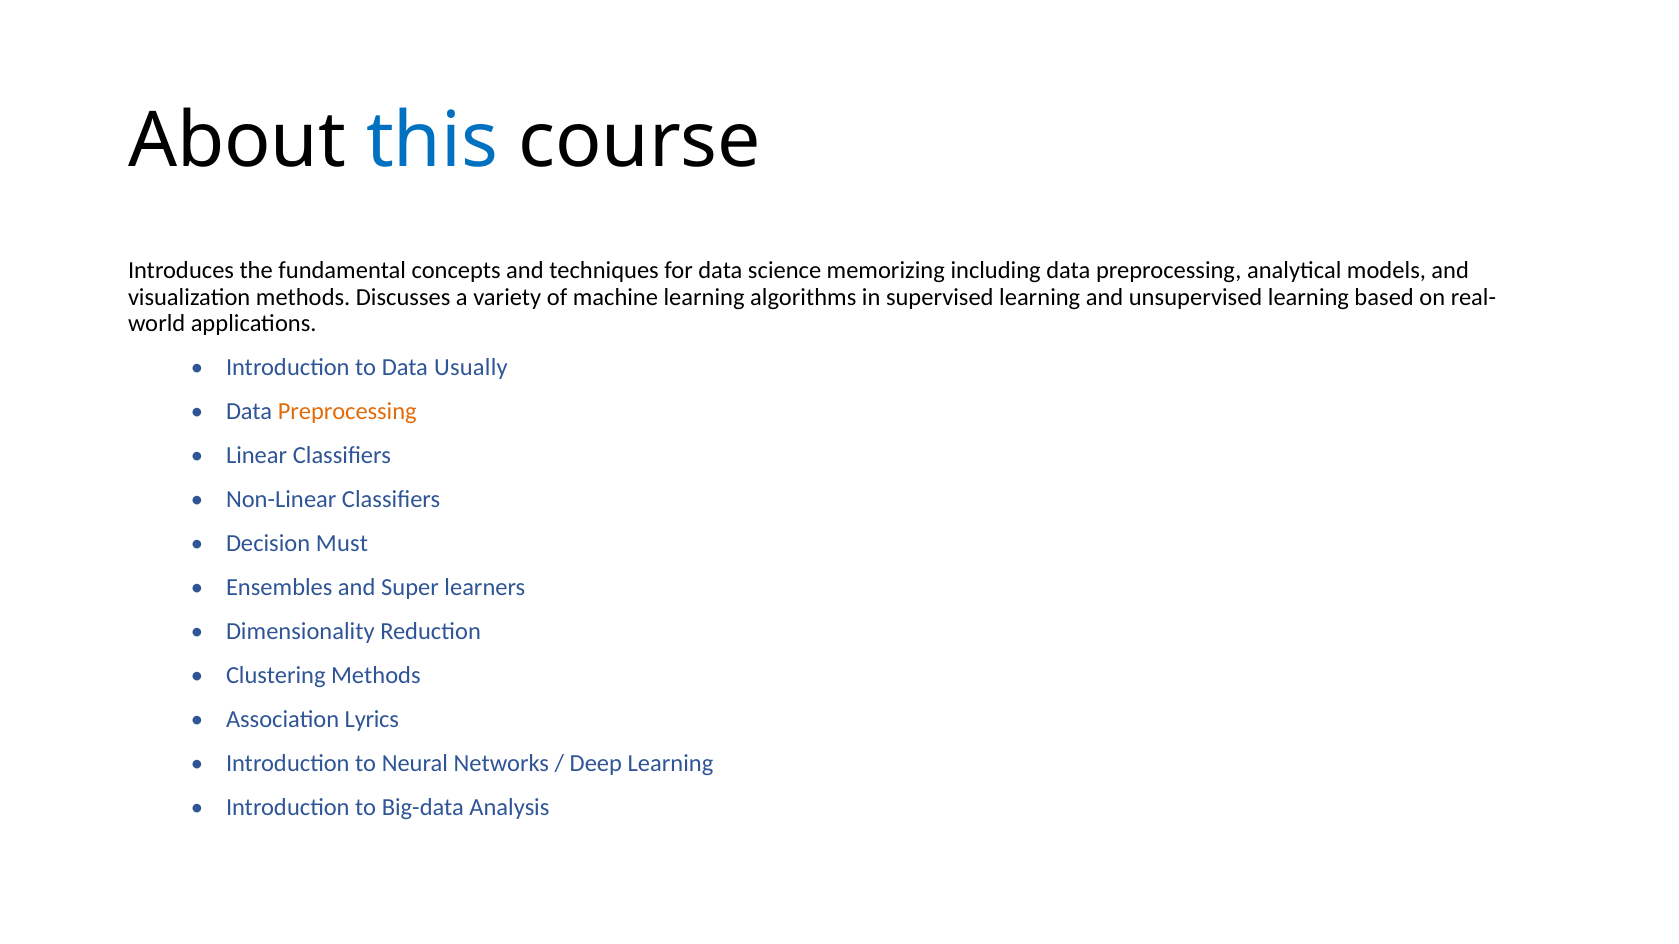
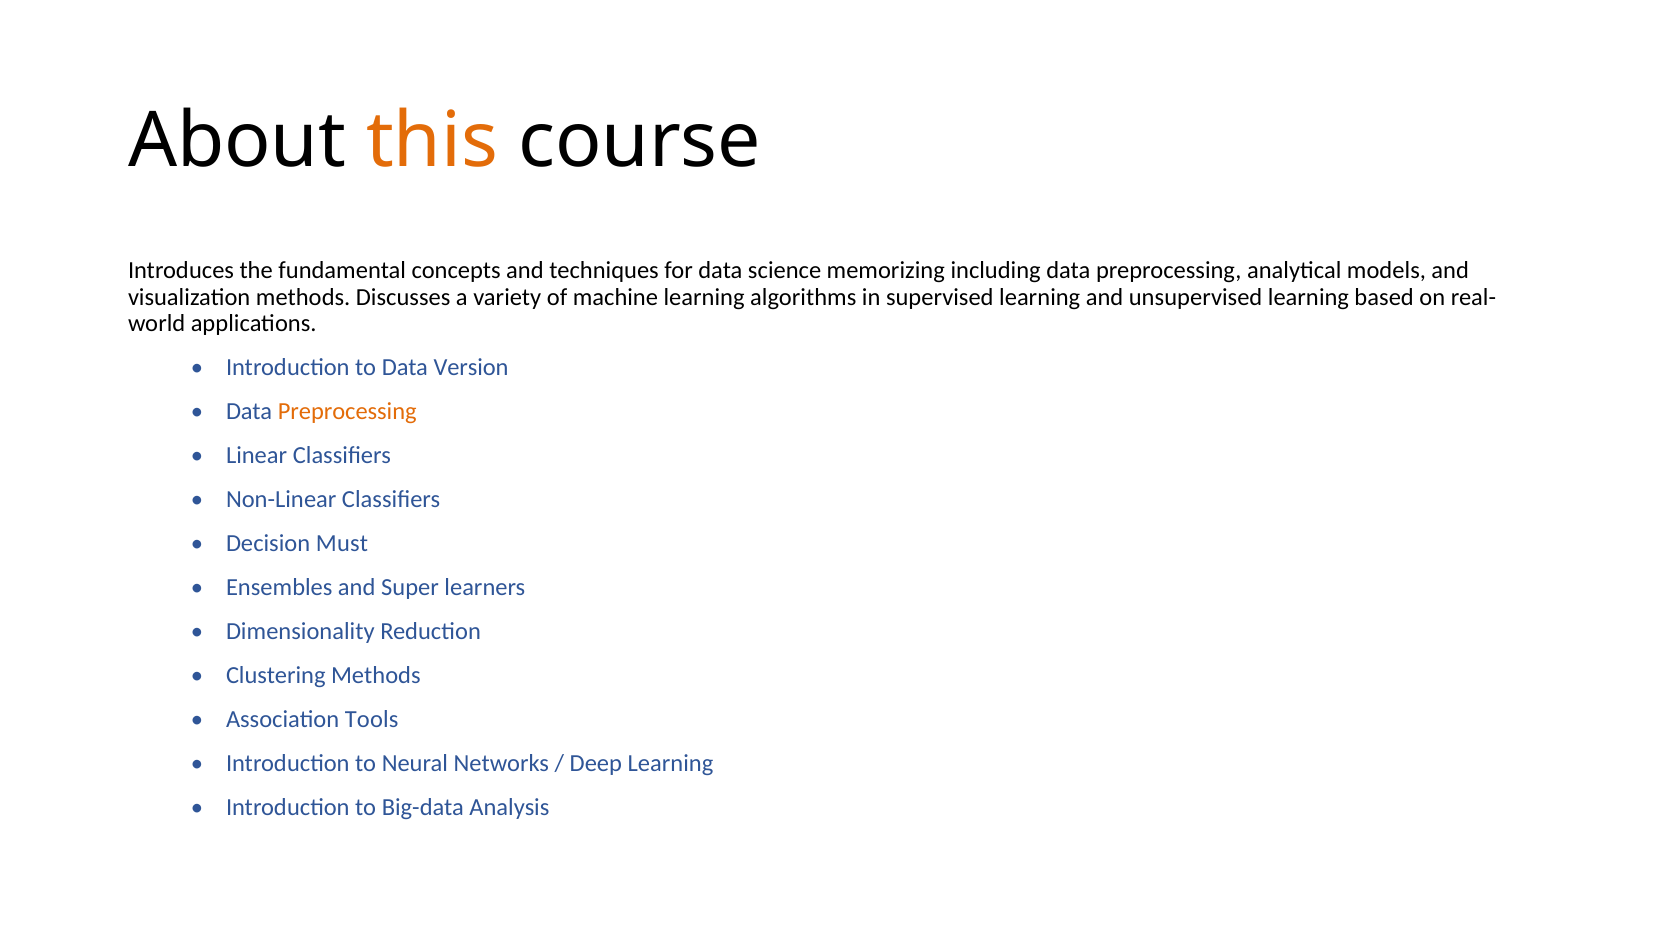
this colour: blue -> orange (432, 141)
Usually: Usually -> Version (471, 368)
Lyrics: Lyrics -> Tools (372, 720)
